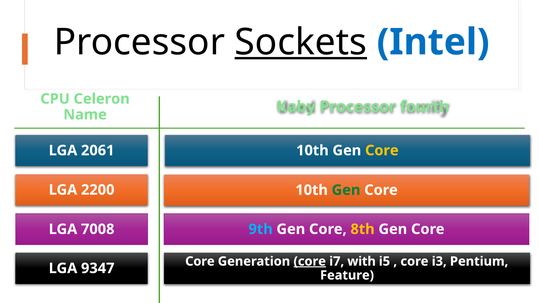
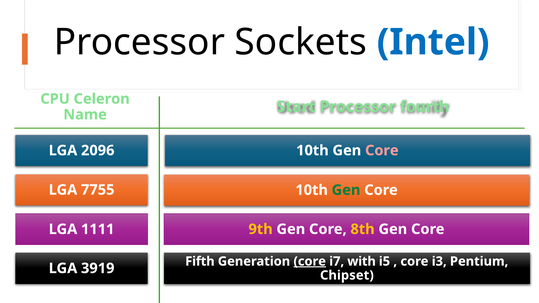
Sockets underline: present -> none (301, 42)
Kaby: Kaby -> Start (296, 107)
2061: 2061 -> 2096 (98, 151)
Core colour: yellow -> pink (382, 151)
2200: 2200 -> 7755 (98, 190)
9th colour: light blue -> yellow (261, 229)
7008: 7008 -> 1111 (98, 229)
Core: Core -> Fifth (200, 261)
9347: 9347 -> 3919 (98, 268)
Feature: Feature -> Chipset (347, 275)
